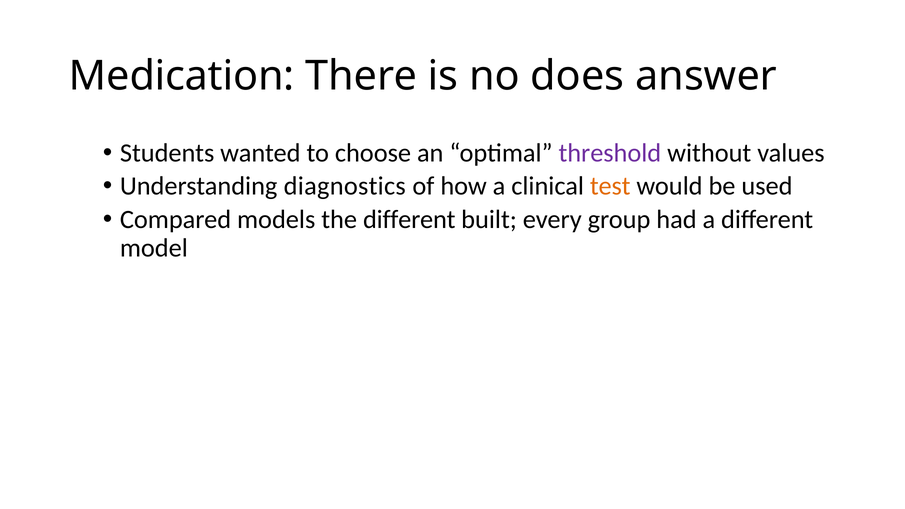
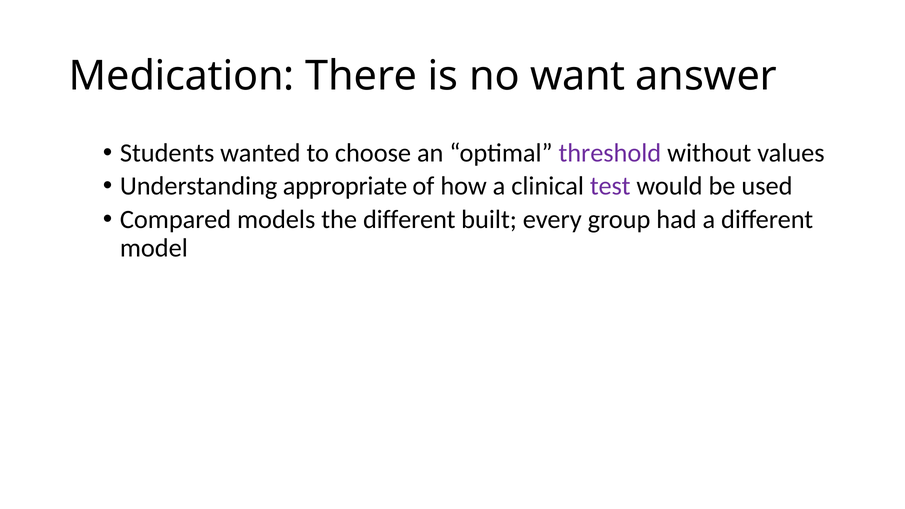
does: does -> want (578, 76)
diagnostics: diagnostics -> appropriate (345, 186)
test colour: orange -> purple (610, 186)
